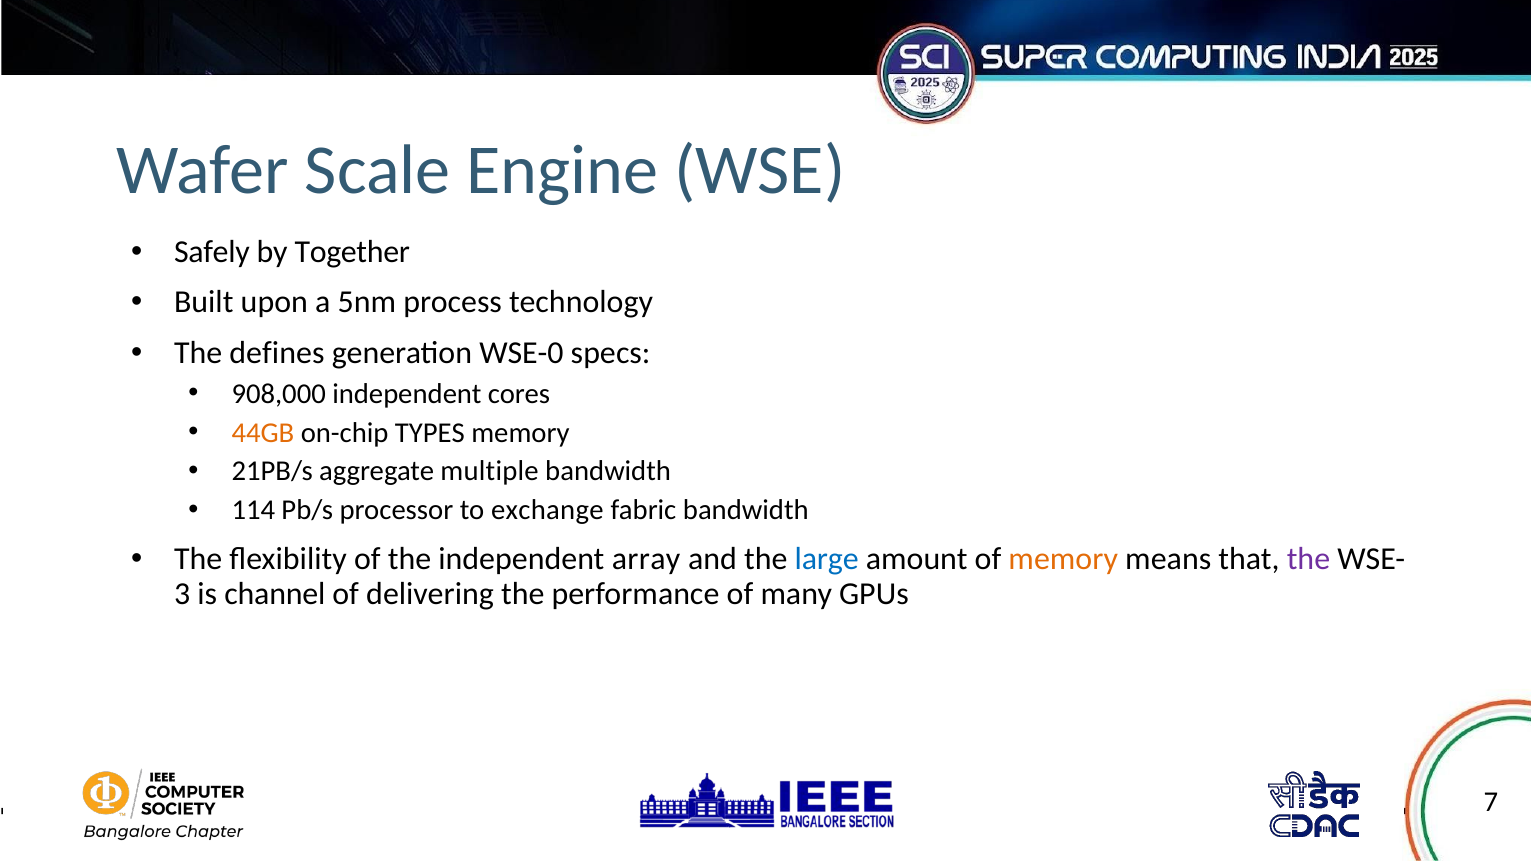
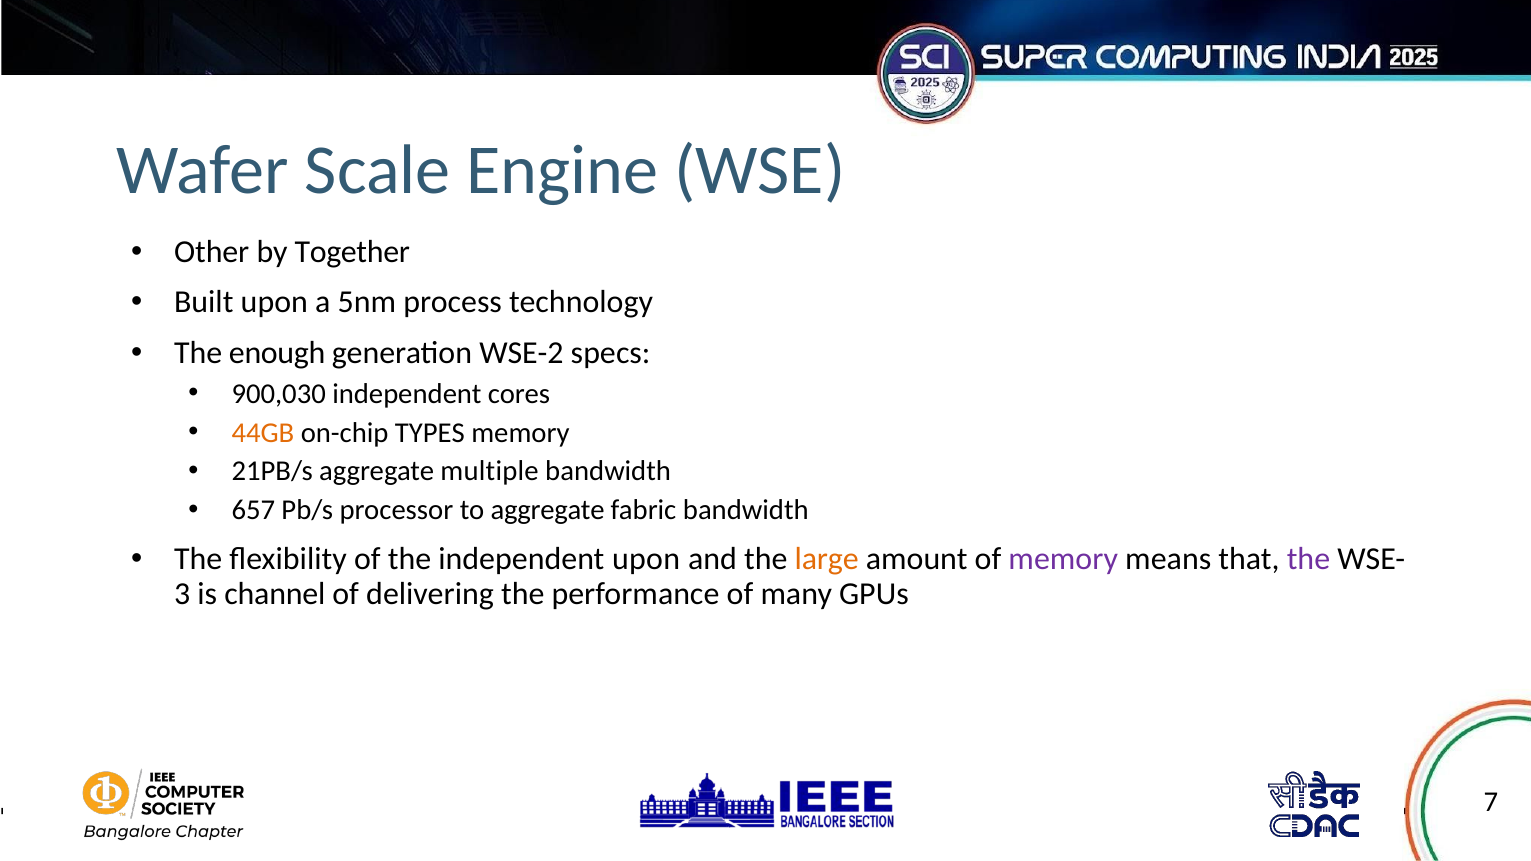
Safely: Safely -> Other (212, 252)
defines: defines -> enough (277, 353)
WSE-0: WSE-0 -> WSE-2 (521, 353)
908,000: 908,000 -> 900,030 (279, 394)
114: 114 -> 657 (253, 511)
to exchange: exchange -> aggregate (548, 511)
independent array: array -> upon (646, 559)
large colour: blue -> orange (827, 559)
memory colour: orange -> purple (1063, 559)
